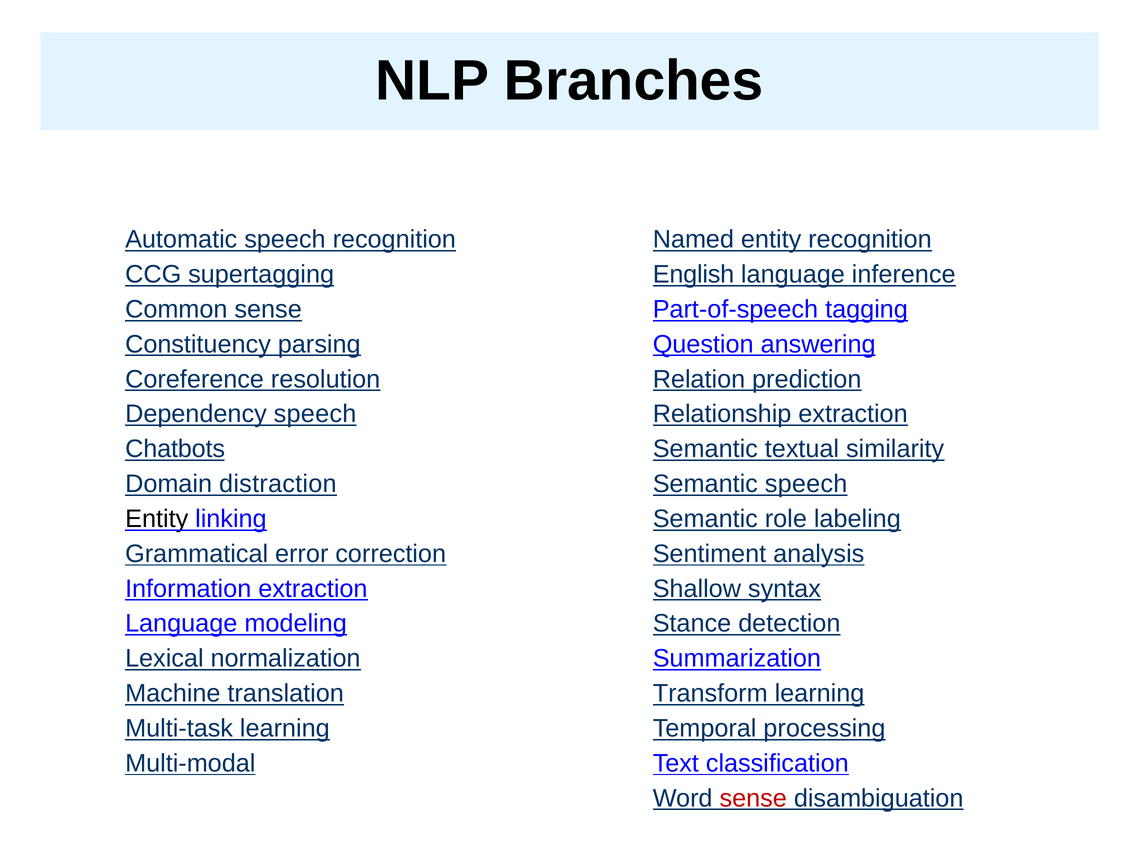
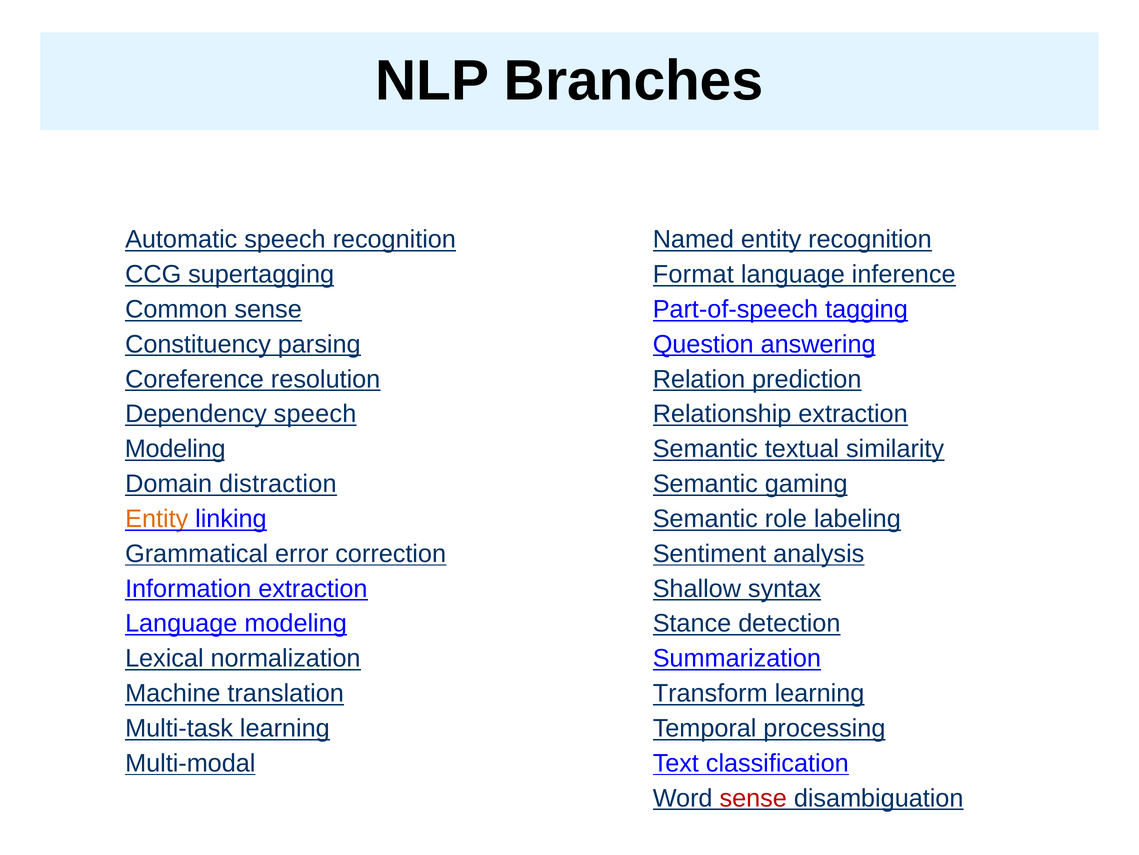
English: English -> Format (693, 274)
Chatbots: Chatbots -> Modeling (175, 449)
Semantic speech: speech -> gaming (806, 483)
Entity colour: black -> orange (157, 518)
